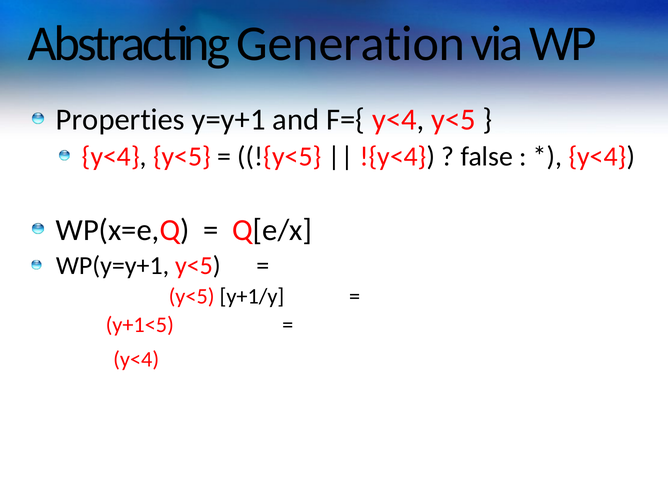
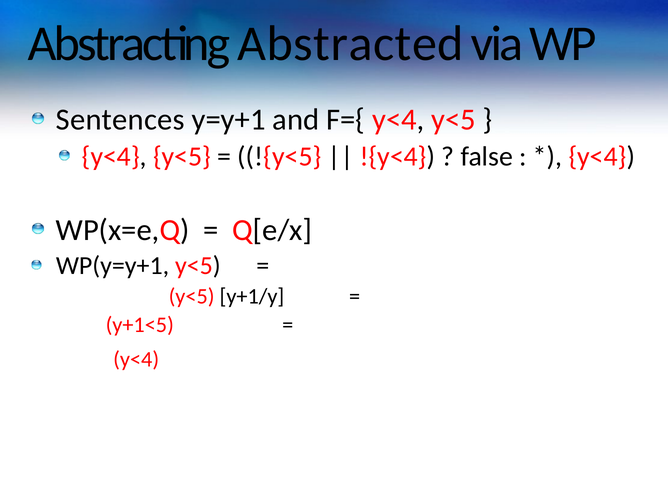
Generation: Generation -> Abstracted (350, 44)
Properties: Properties -> Sentences (120, 120)
